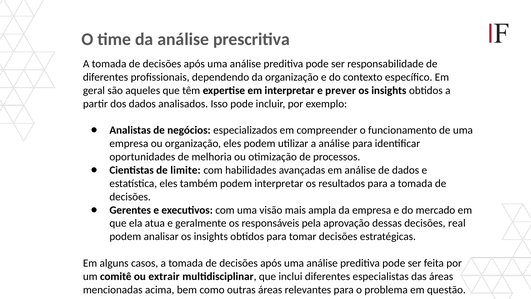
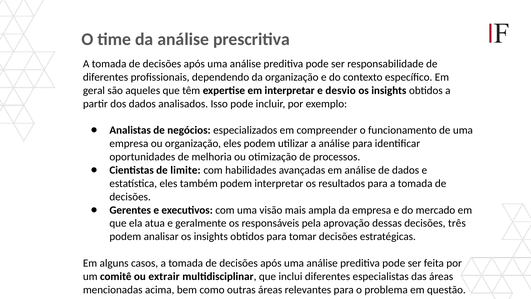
prever: prever -> desvio (341, 90)
real: real -> três (457, 223)
